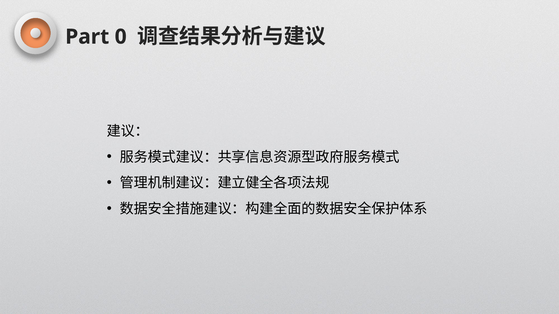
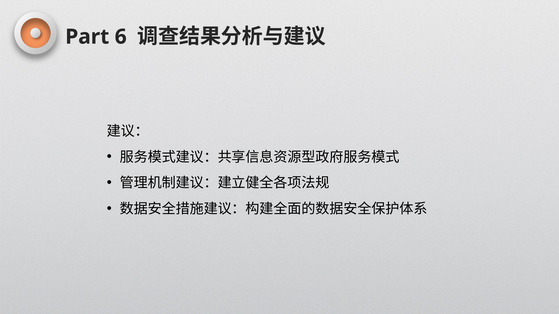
0: 0 -> 6 (121, 37)
